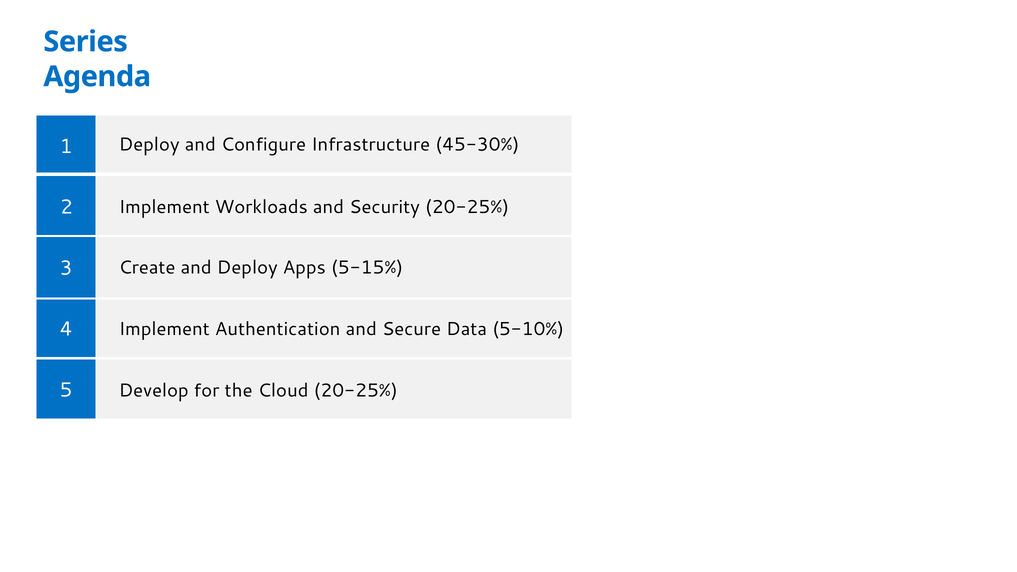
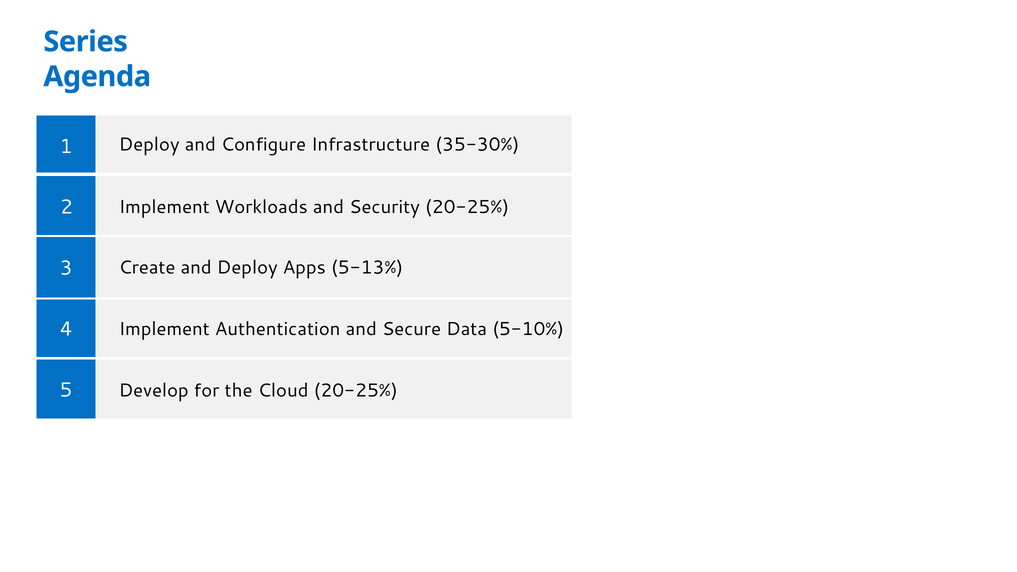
45-30%: 45-30% -> 35-30% (477, 145)
5-15%: 5-15% -> 5-13% (367, 268)
